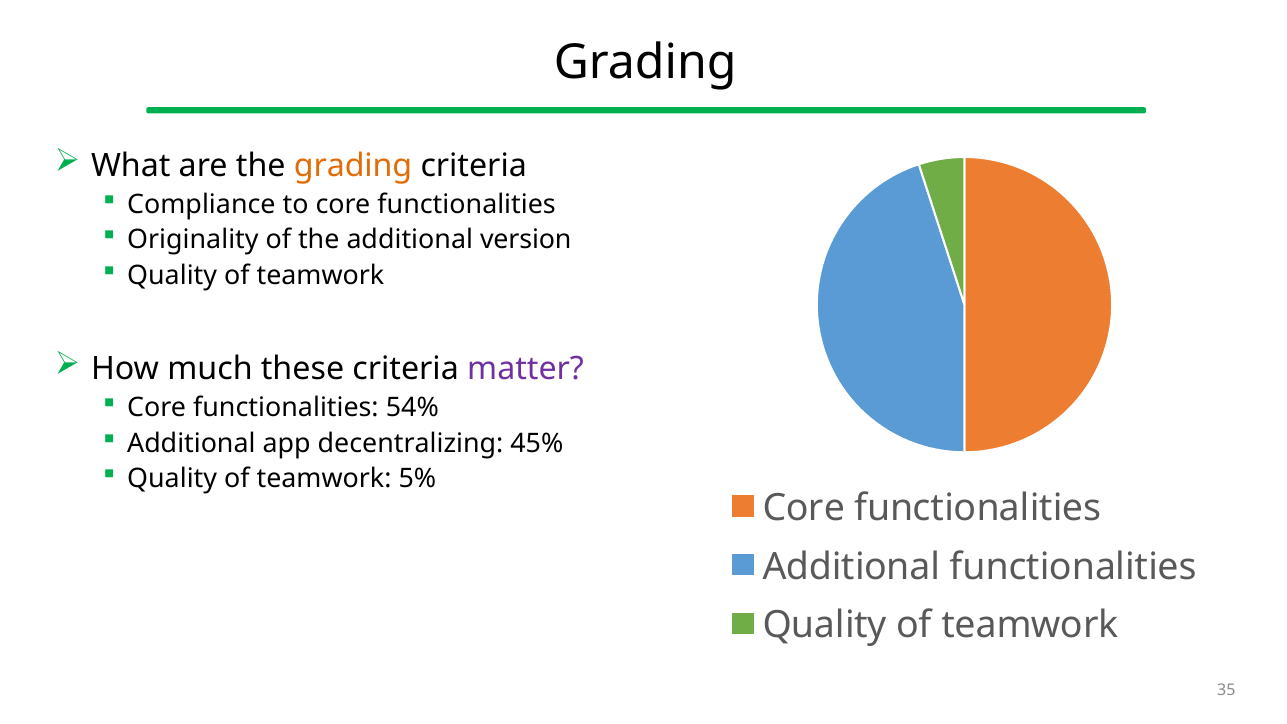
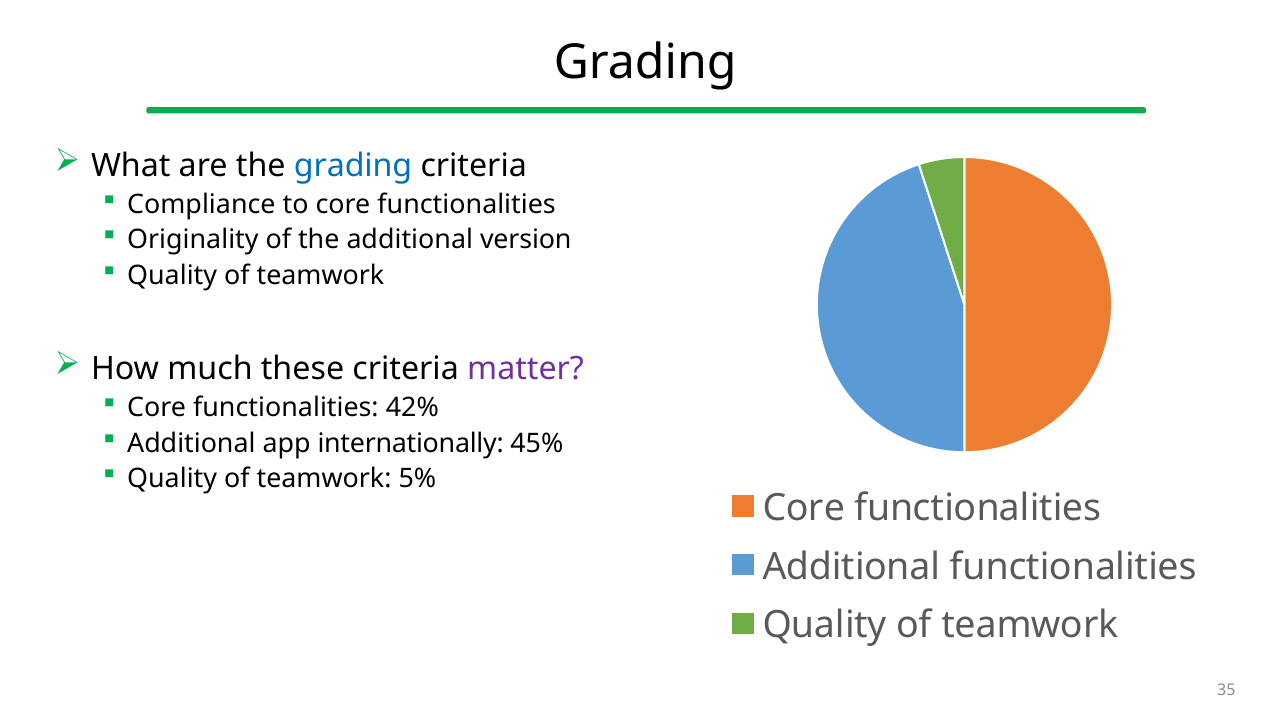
grading colour: orange -> blue (353, 166)
54%: 54% -> 42% (412, 408)
decentralizing: decentralizing -> internationally (411, 443)
